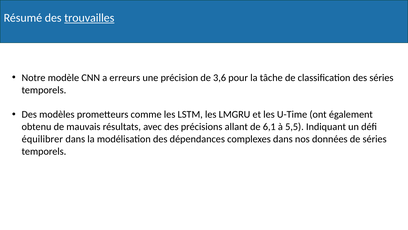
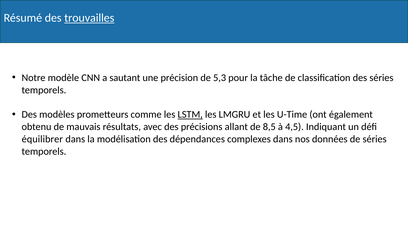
erreurs: erreurs -> sautant (125, 78)
3,6: 3,6 -> 5,3 (220, 78)
LSTM underline: none -> present (190, 114)
6,1: 6,1 -> 8,5 (269, 127)
5,5: 5,5 -> 4,5 (294, 127)
